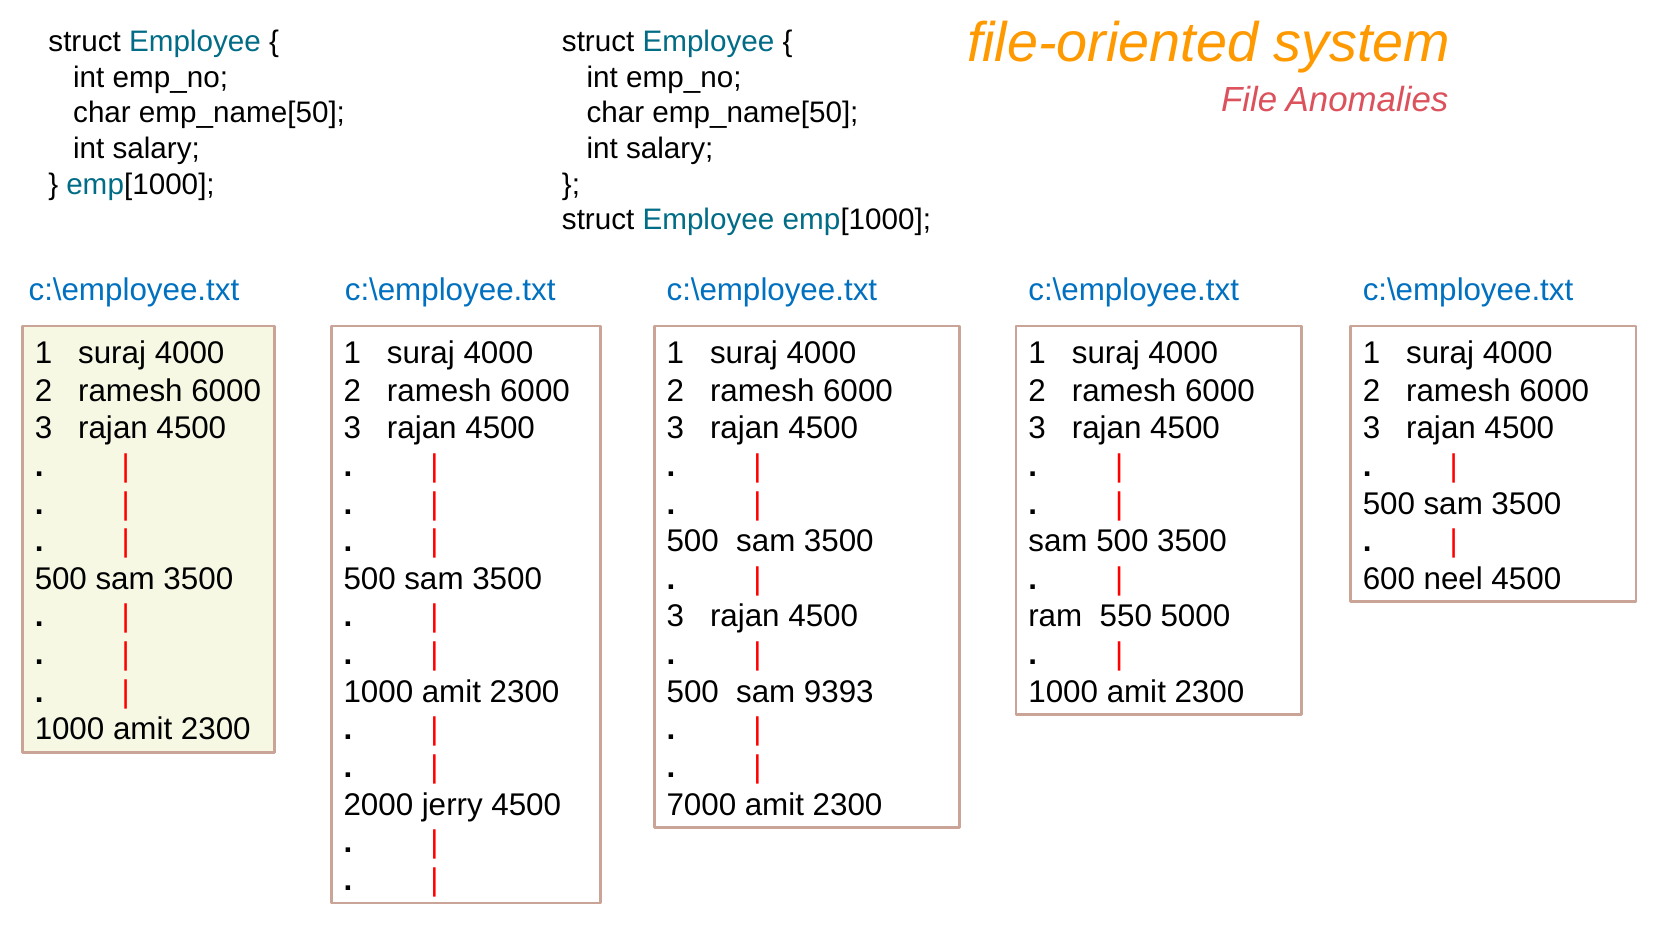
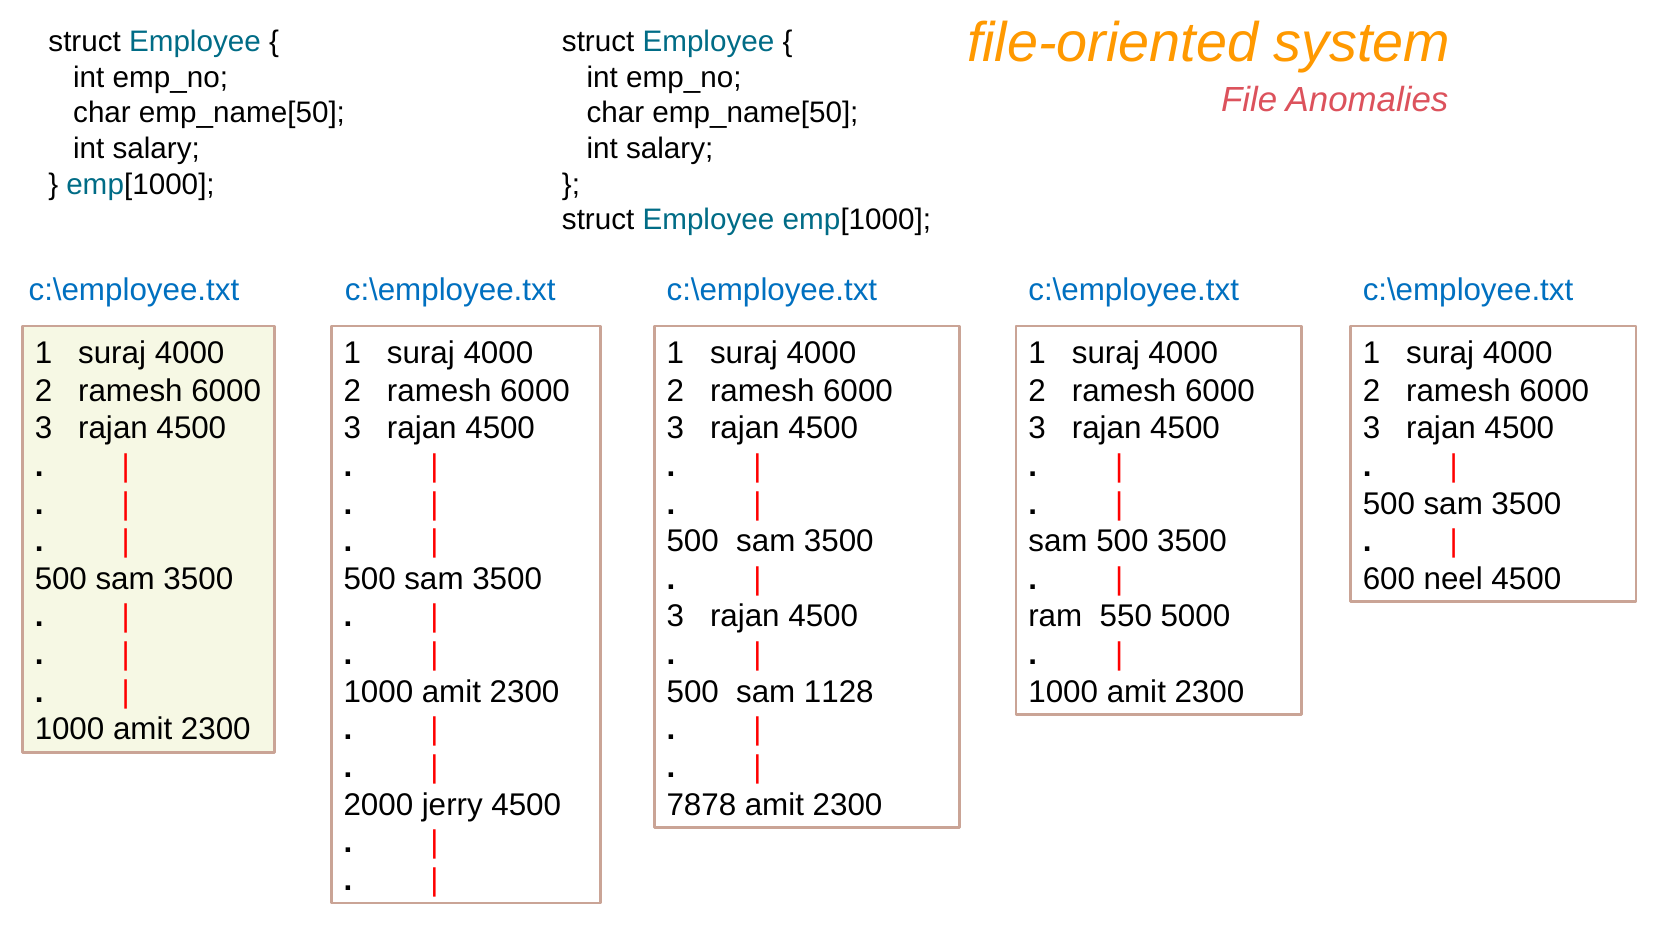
9393: 9393 -> 1128 (839, 692)
7000: 7000 -> 7878 (701, 804)
